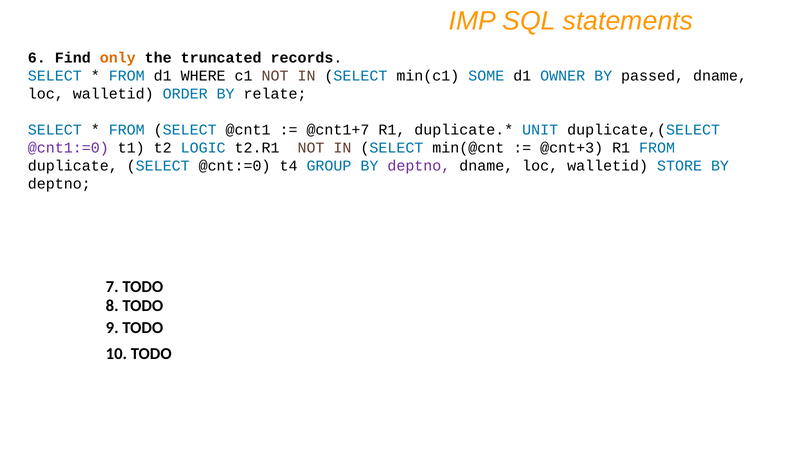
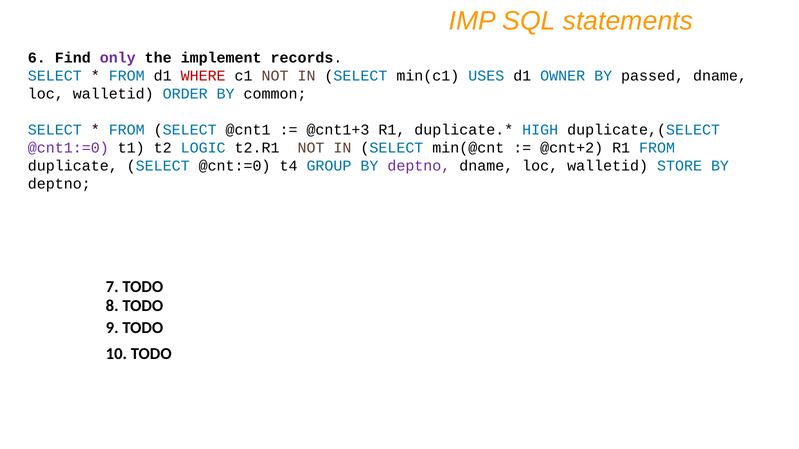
only colour: orange -> purple (118, 58)
truncated: truncated -> implement (221, 58)
WHERE colour: black -> red (203, 76)
SOME: SOME -> USES (486, 76)
relate: relate -> common (275, 94)
@cnt1+7: @cnt1+7 -> @cnt1+3 (338, 130)
UNIT: UNIT -> HIGH (540, 130)
@cnt+3: @cnt+3 -> @cnt+2 (572, 148)
